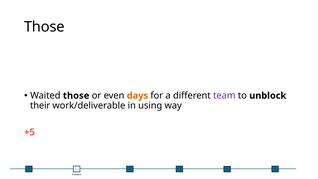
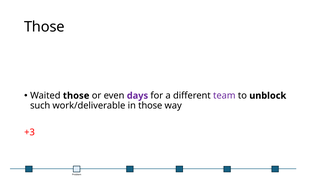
days colour: orange -> purple (137, 96)
their: their -> such (40, 106)
in using: using -> those (150, 106)
+5: +5 -> +3 (30, 132)
